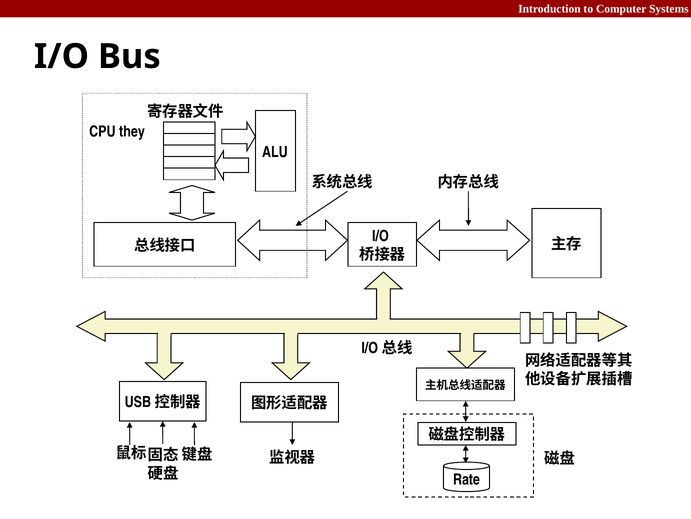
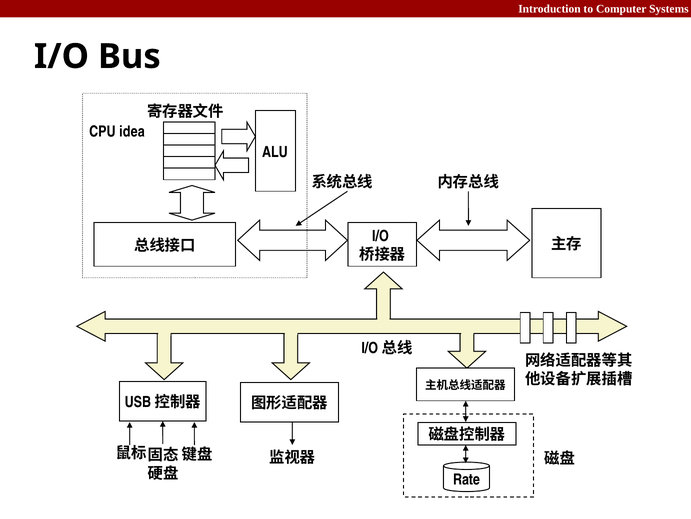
they: they -> idea (132, 132)
